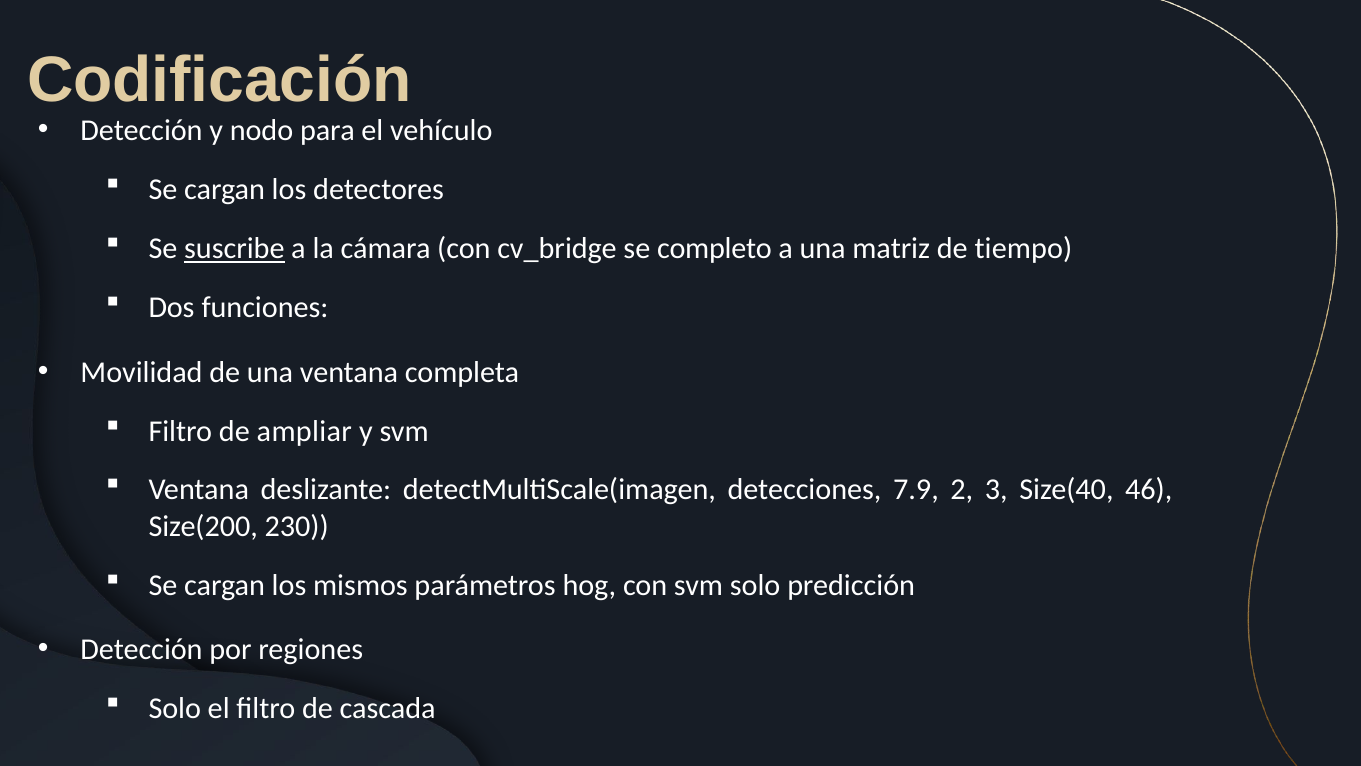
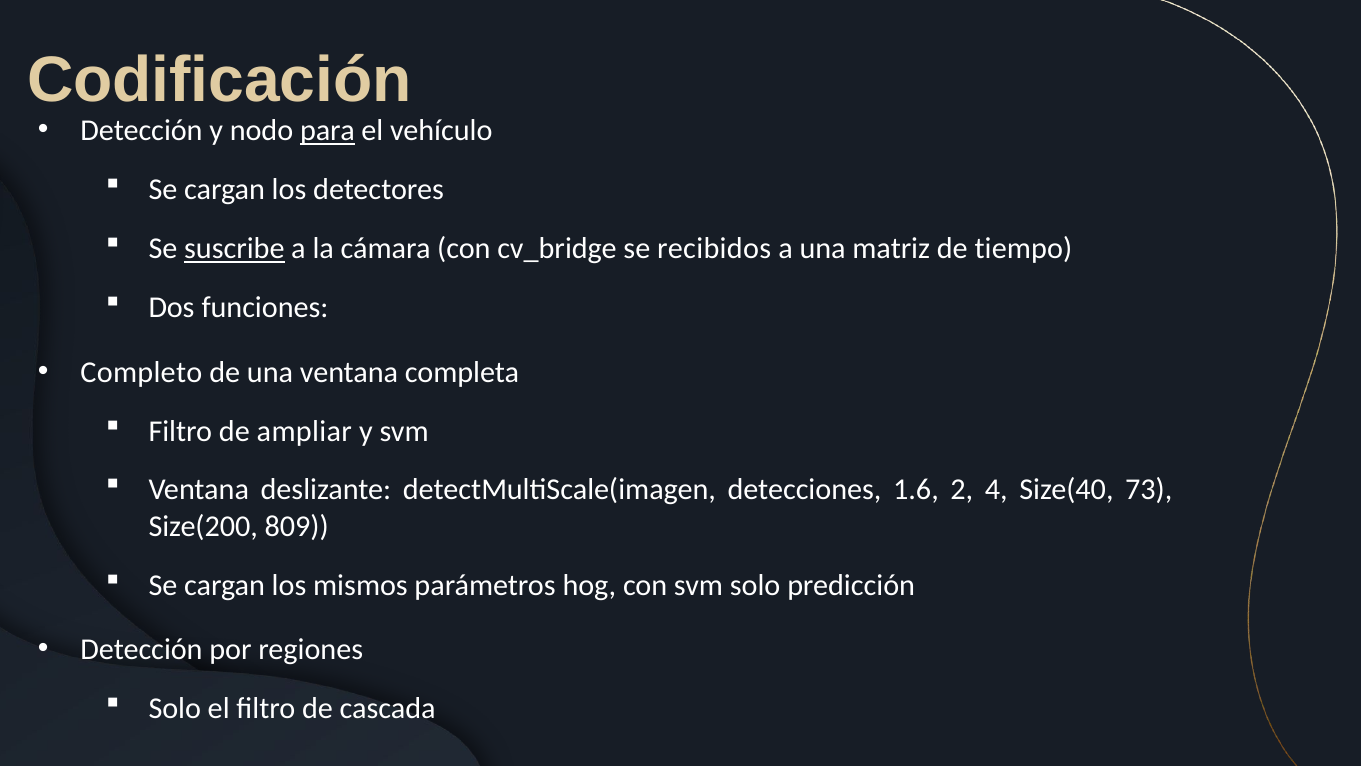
para underline: none -> present (328, 131)
completo: completo -> recibidos (714, 249)
Movilidad: Movilidad -> Completo (141, 372)
7.9: 7.9 -> 1.6 (916, 490)
3: 3 -> 4 (996, 490)
46: 46 -> 73 (1149, 490)
230: 230 -> 809 (297, 526)
